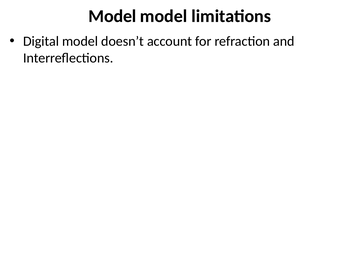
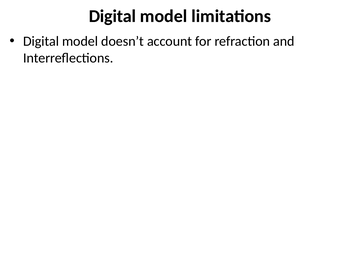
Model: Model -> Digital (112, 16)
